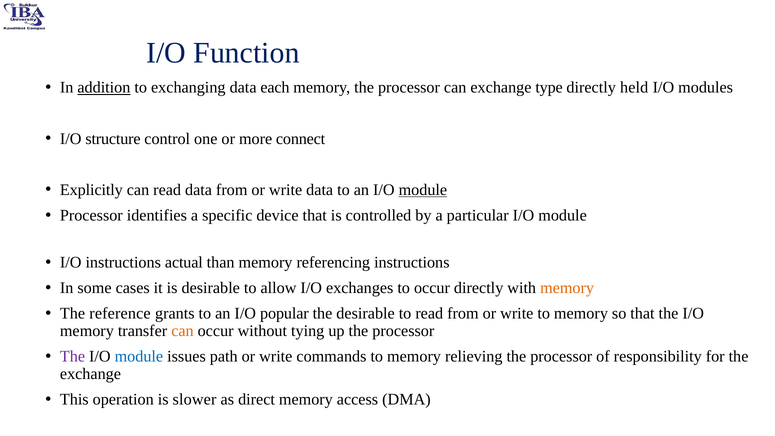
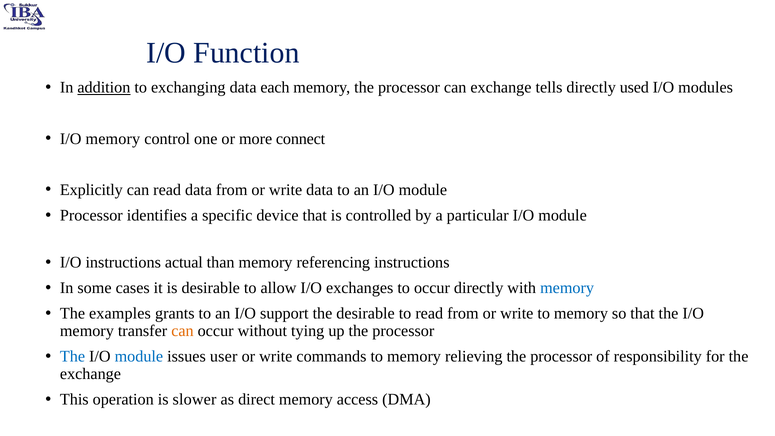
type: type -> tells (549, 88)
held: held -> used (634, 88)
structure: structure -> memory (113, 139)
module underline: present -> none (423, 190)
memory colour: orange -> blue (567, 288)
reference: reference -> examples (120, 313)
popular: popular -> support (284, 313)
The colour: purple -> blue (73, 356)
path: path -> user (224, 356)
